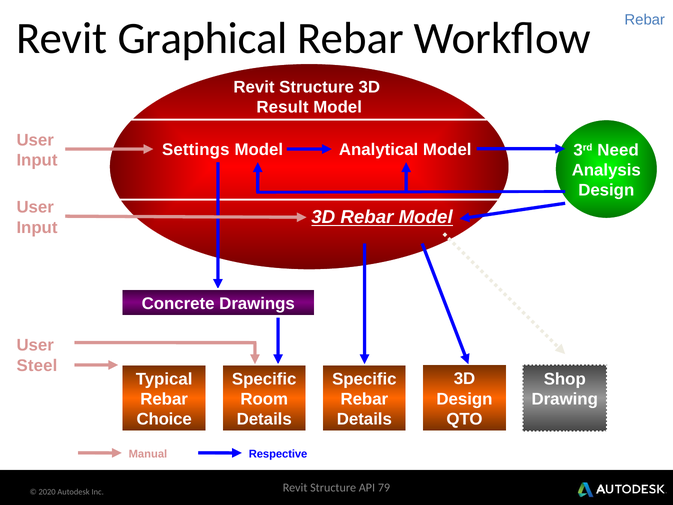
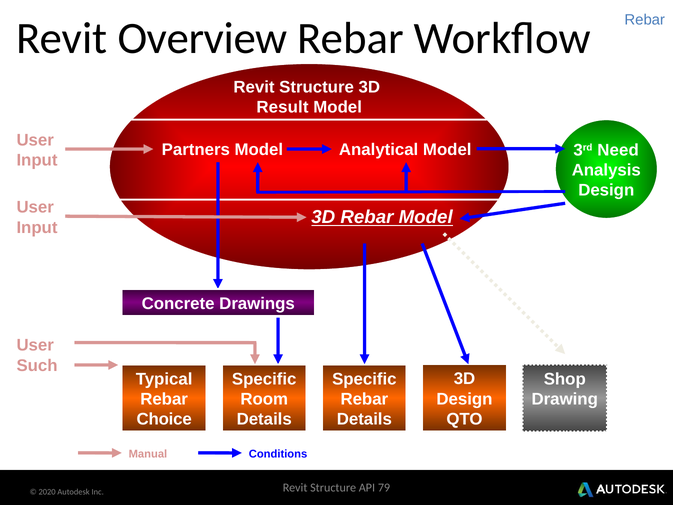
Graphical: Graphical -> Overview (203, 39)
Settings: Settings -> Partners (196, 150)
Steel: Steel -> Such (37, 365)
Respective: Respective -> Conditions (278, 454)
